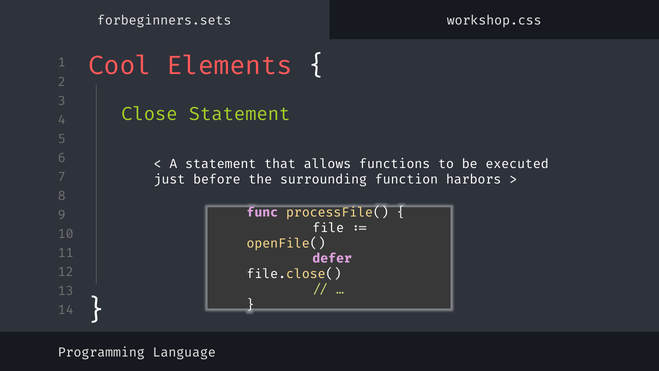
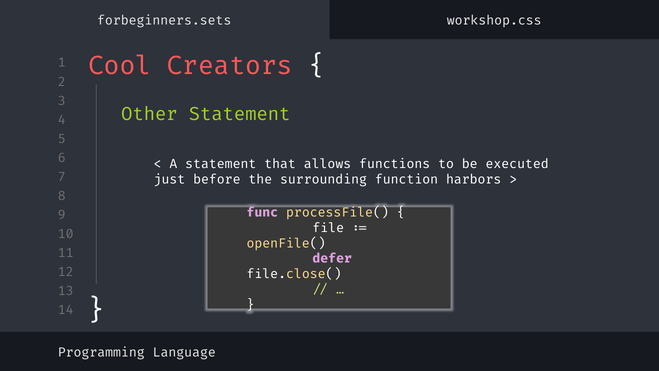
Elements: Elements -> Creators (230, 66)
Close: Close -> Other (149, 114)
